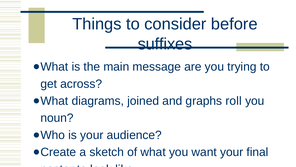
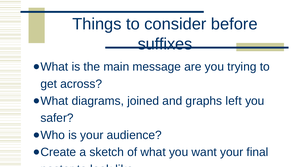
roll: roll -> left (234, 101)
noun: noun -> safer (57, 118)
